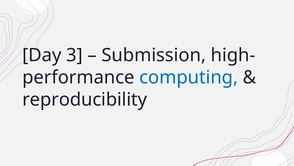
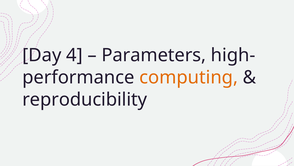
3: 3 -> 4 (74, 55)
Submission: Submission -> Parameters (154, 55)
computing colour: blue -> orange (189, 77)
